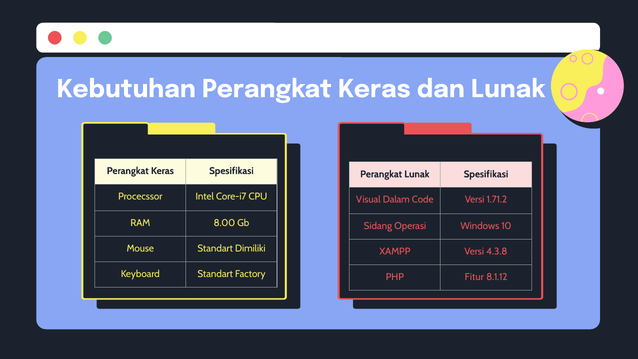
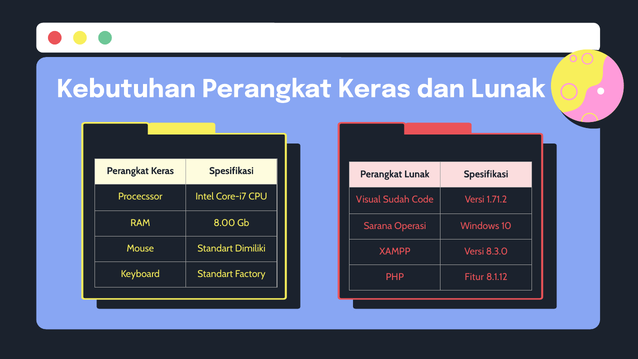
Dalam: Dalam -> Sudah (396, 200)
Sidang: Sidang -> Sarana (378, 226)
4.3.8: 4.3.8 -> 8.3.0 (497, 252)
